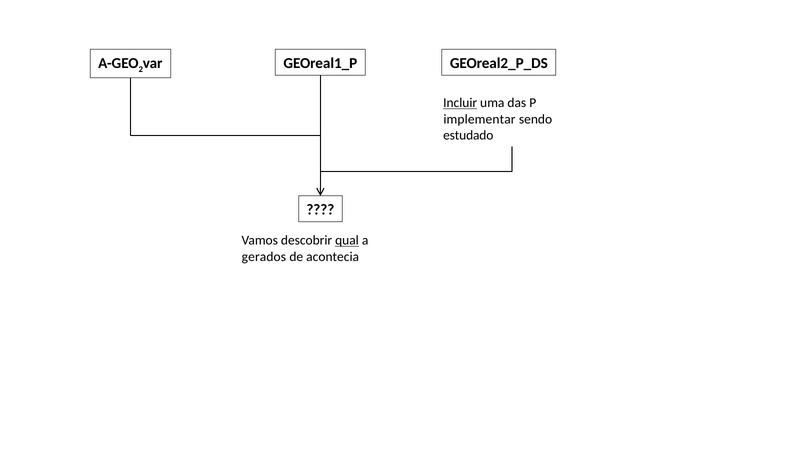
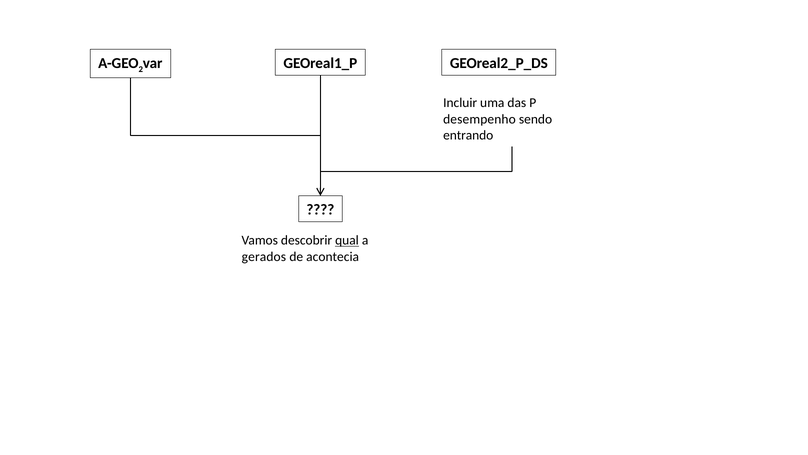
Incluir underline: present -> none (460, 103)
implementar: implementar -> desempenho (479, 119)
estudado: estudado -> entrando (468, 135)
